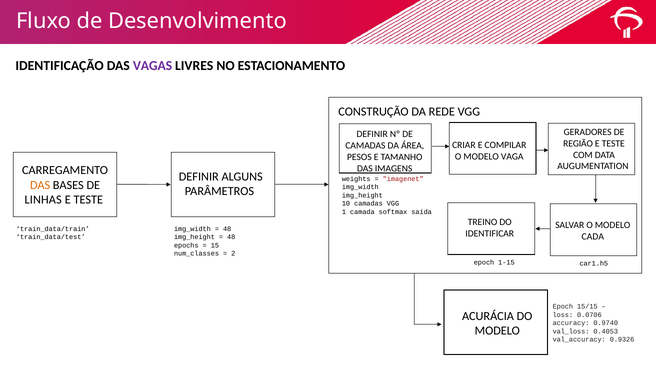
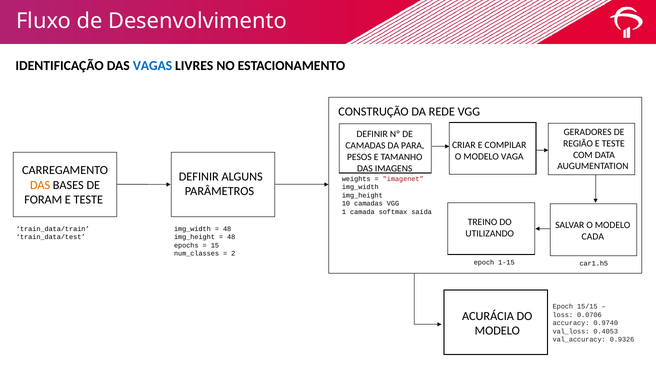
VAGAS colour: purple -> blue (153, 66)
ÁREA: ÁREA -> PARA (413, 146)
LINHAS: LINHAS -> FORAM (43, 200)
IDENTIFICAR: IDENTIFICAR -> UTILIZANDO (490, 234)
